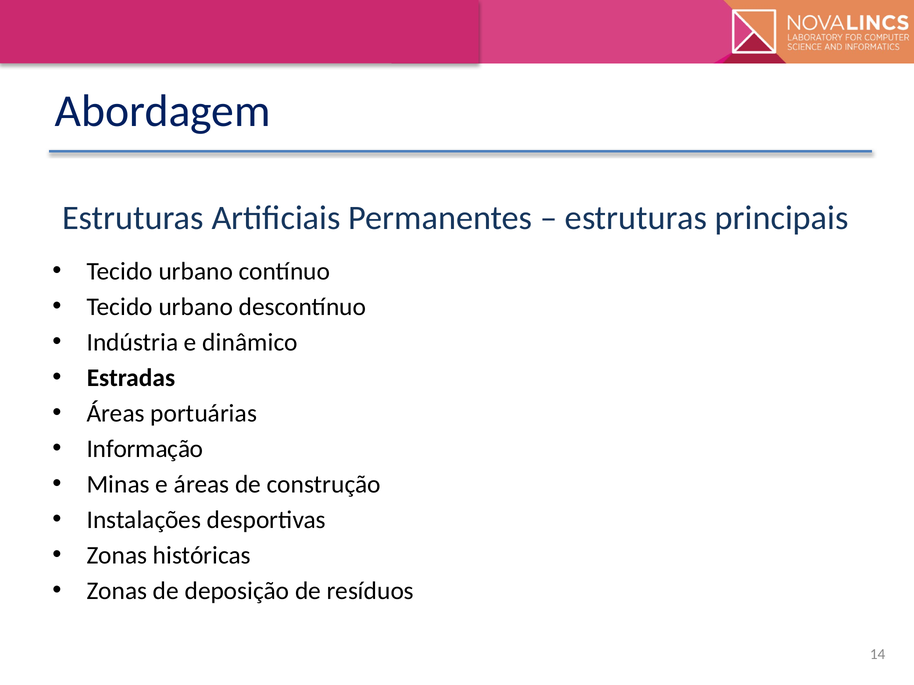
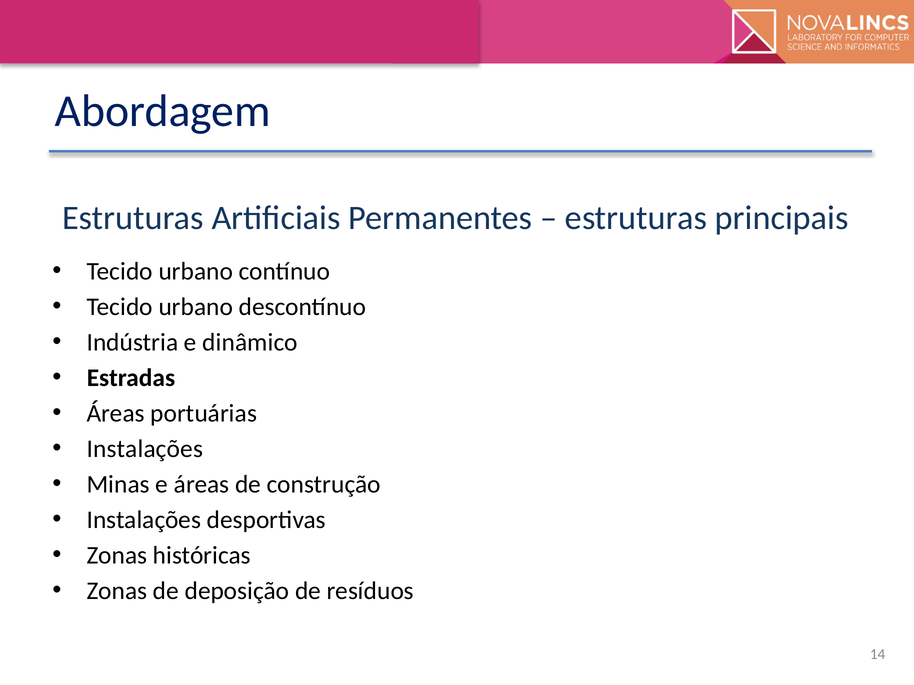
Informação: Informação -> Instalações (145, 449)
